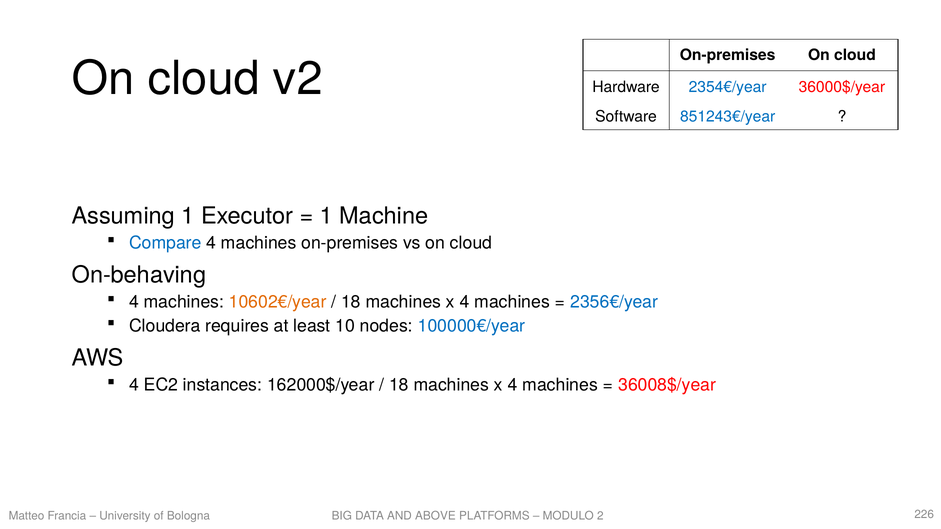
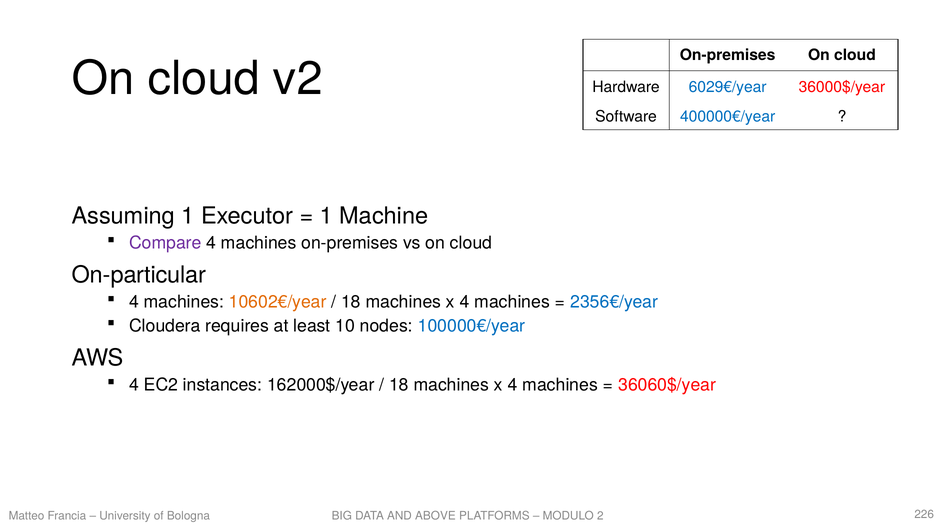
2354€/year: 2354€/year -> 6029€/year (728, 87)
851243€/year: 851243€/year -> 400000€/year (728, 117)
Compare colour: blue -> purple (165, 243)
On-behaving: On-behaving -> On-particular (139, 275)
36008$/year: 36008$/year -> 36060$/year (667, 385)
